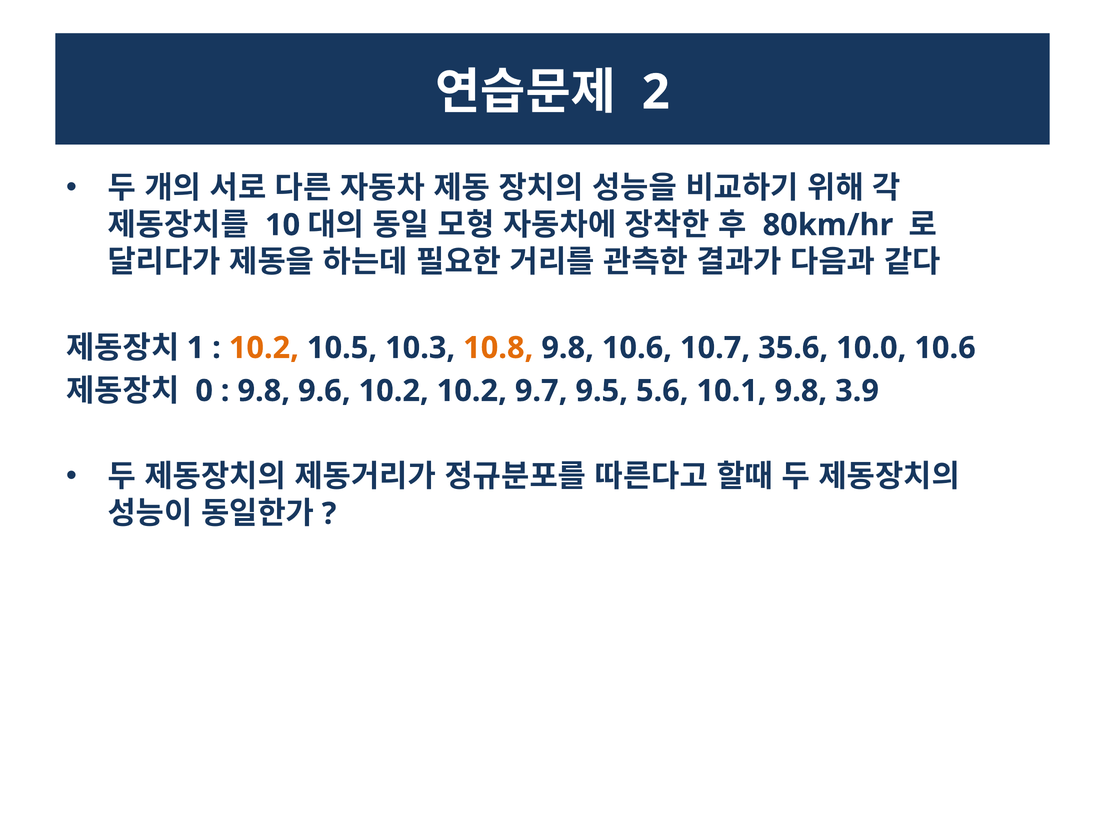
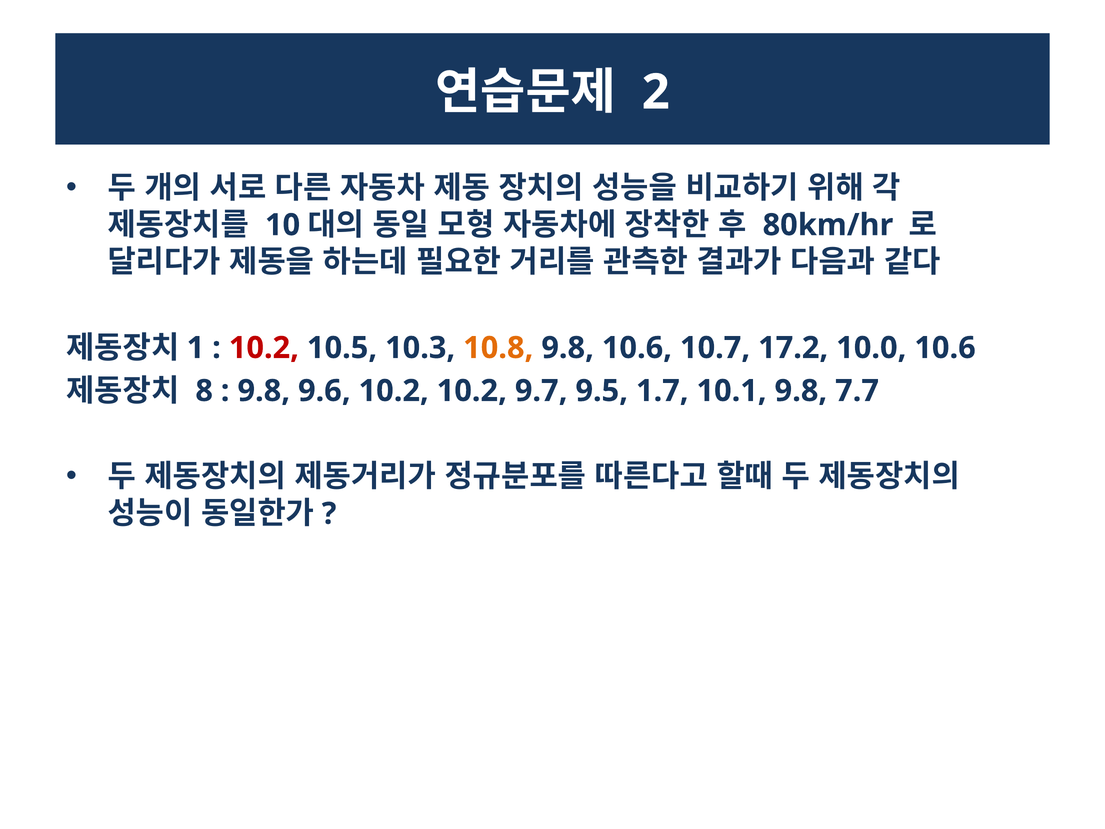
10.2 colour: orange -> red (264, 348)
35.6: 35.6 -> 17.2 (793, 348)
0: 0 -> 8 (204, 391)
5.6: 5.6 -> 1.7 (662, 391)
3.9: 3.9 -> 7.7 (857, 391)
